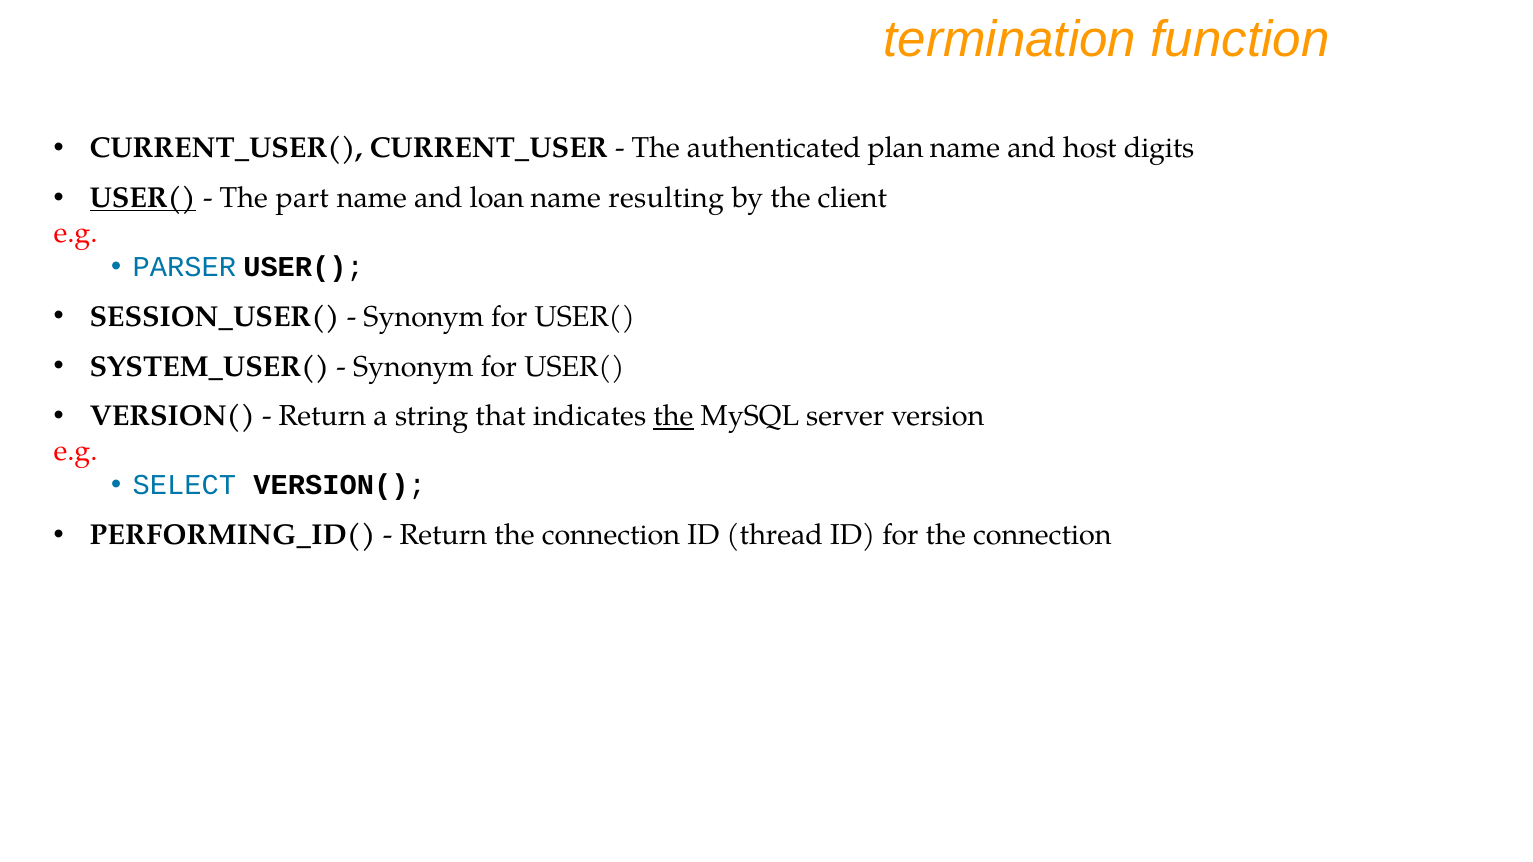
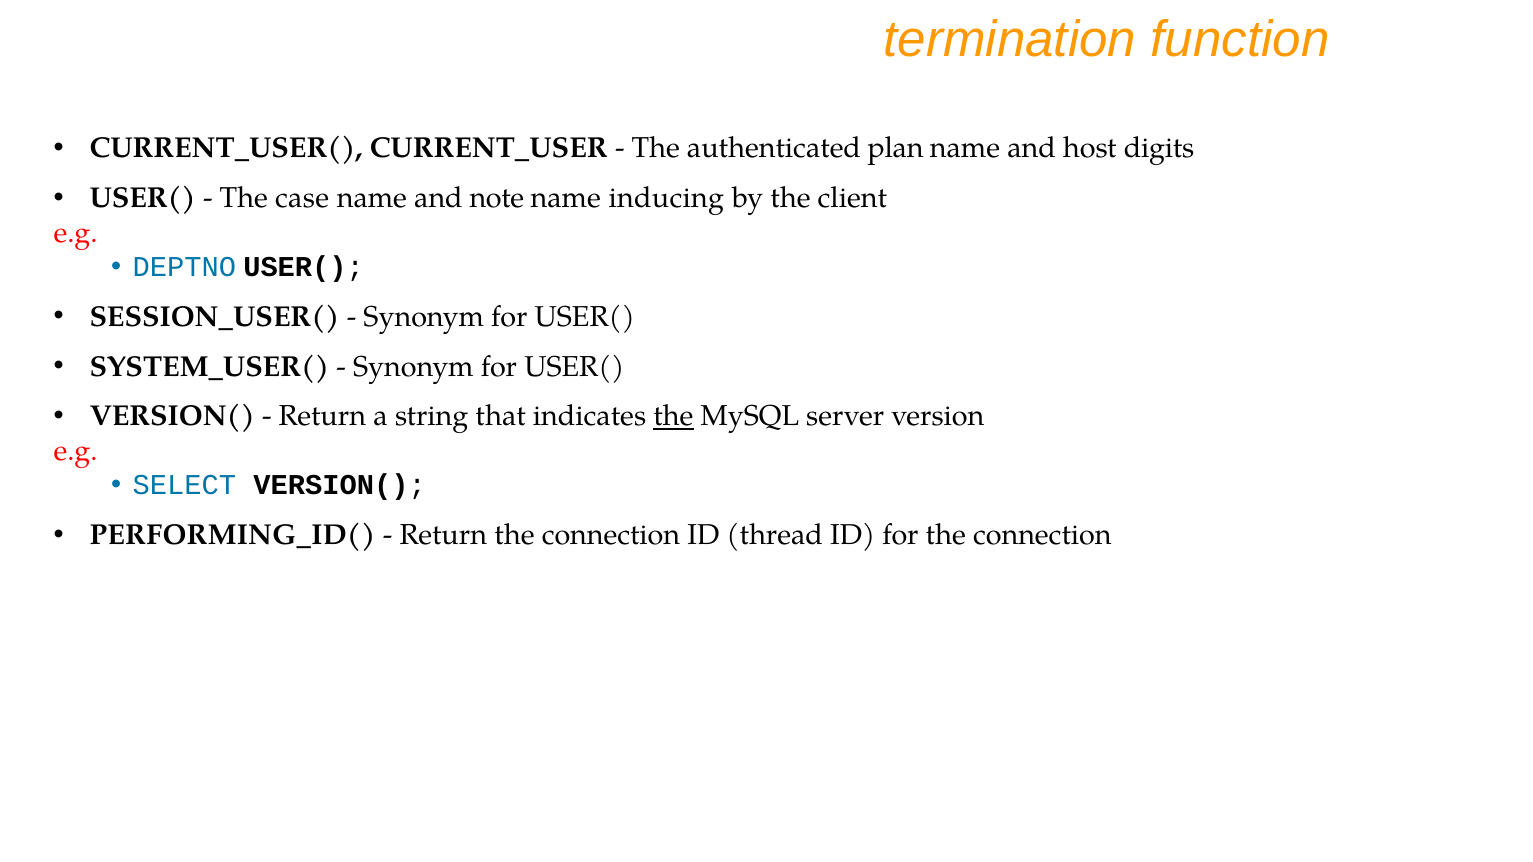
USER( underline: present -> none (143, 198)
part: part -> case (302, 198)
loan: loan -> note (497, 198)
resulting: resulting -> inducing (666, 198)
PARSER: PARSER -> DEPTNO (184, 267)
